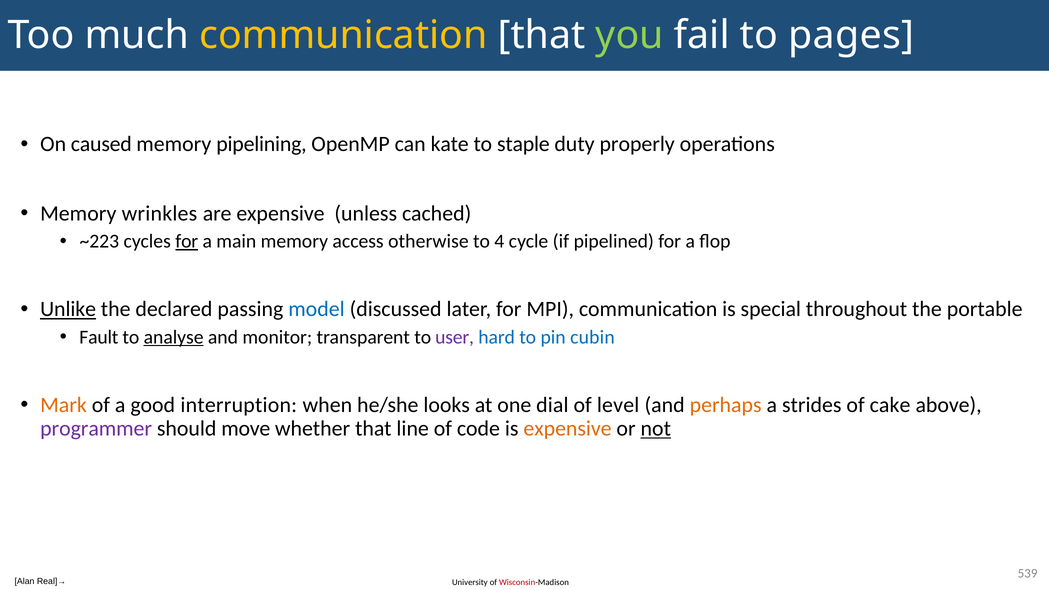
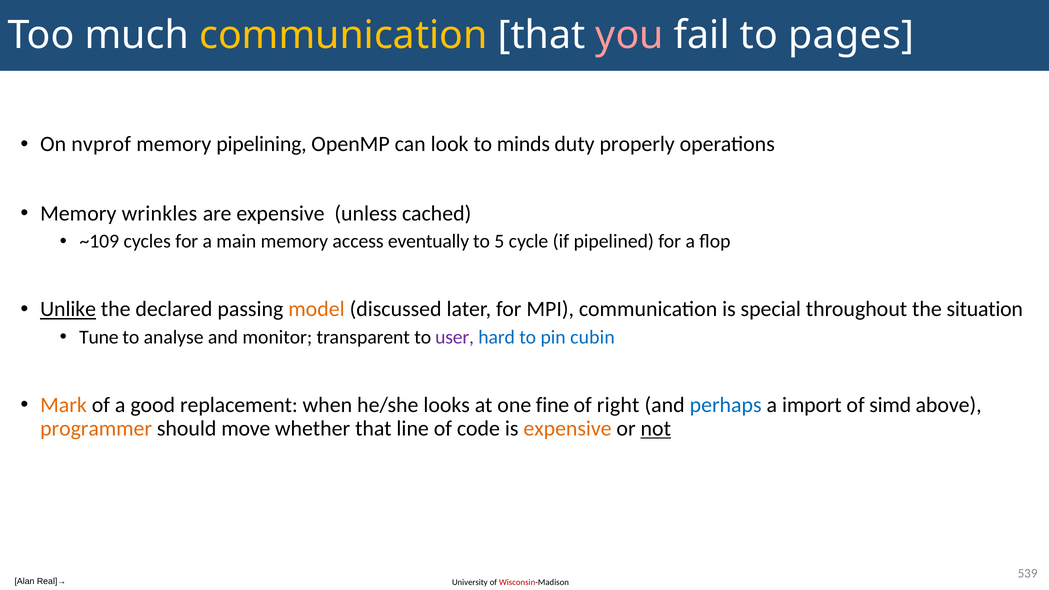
you colour: light green -> pink (630, 35)
caused: caused -> nvprof (101, 144)
kate: kate -> look (450, 144)
staple: staple -> minds (523, 144)
~223: ~223 -> ~109 (99, 241)
for underline: present -> none (187, 241)
otherwise: otherwise -> eventually (429, 241)
4: 4 -> 5 (499, 241)
model colour: blue -> orange (316, 309)
portable: portable -> situation (985, 309)
Fault: Fault -> Tune (99, 337)
analyse underline: present -> none (174, 337)
interruption: interruption -> replacement (239, 405)
dial: dial -> fine (553, 405)
level: level -> right (618, 405)
perhaps colour: orange -> blue (726, 405)
strides: strides -> import (812, 405)
cake: cake -> simd (890, 405)
programmer colour: purple -> orange (96, 429)
